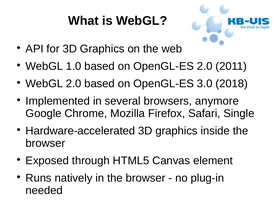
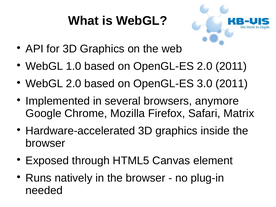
3.0 2018: 2018 -> 2011 (232, 84)
Single: Single -> Matrix (239, 113)
